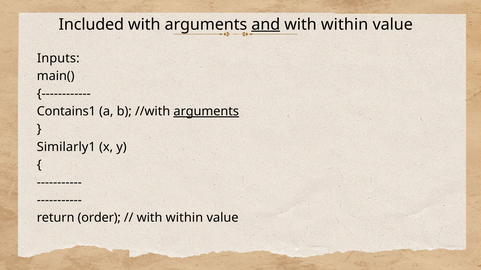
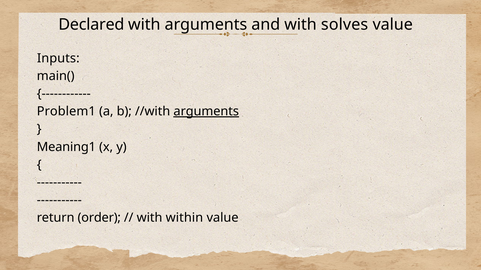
Included: Included -> Declared (91, 24)
and underline: present -> none (266, 24)
within: within -> solves (345, 24)
Contains1: Contains1 -> Problem1 (66, 112)
Similarly1: Similarly1 -> Meaning1 (66, 147)
